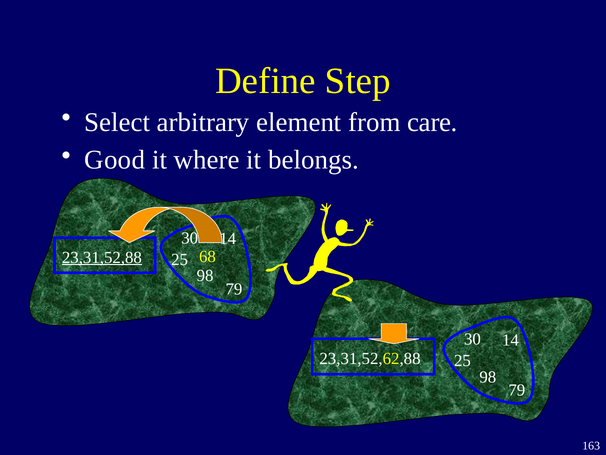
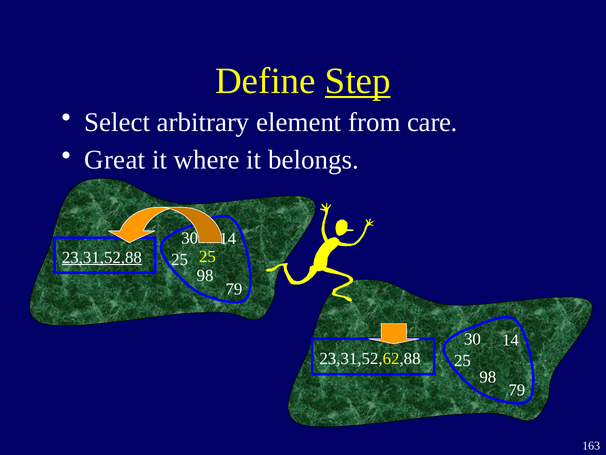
Step underline: none -> present (358, 81)
Good: Good -> Great (115, 160)
25 68: 68 -> 25 (207, 256)
